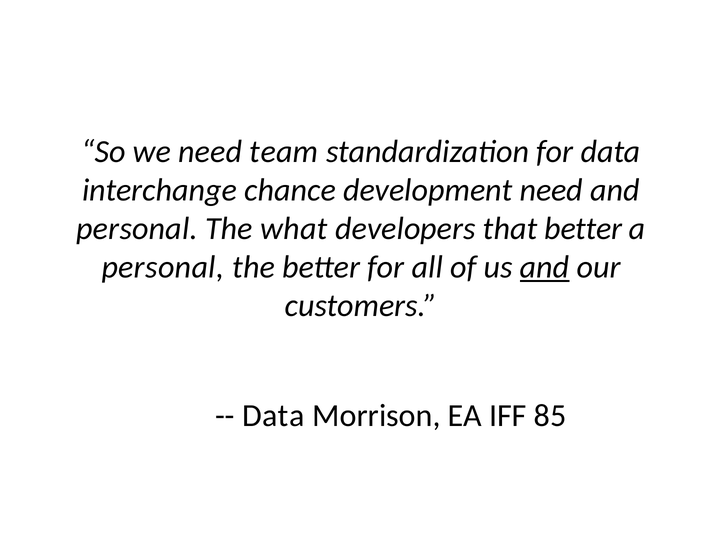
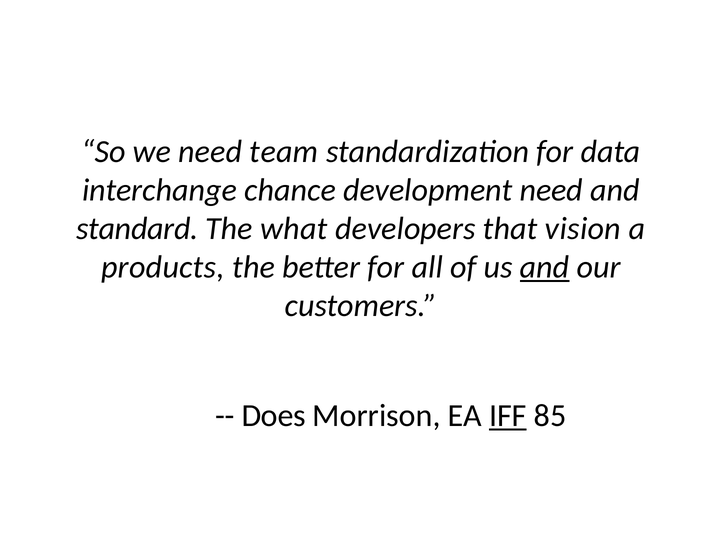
personal: personal -> standard (137, 228)
that better: better -> vision (583, 228)
personal: personal -> products (163, 267)
Data: Data -> Does (274, 415)
IFF underline: none -> present (508, 415)
